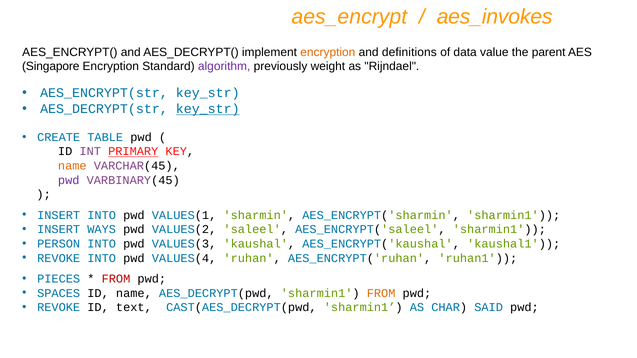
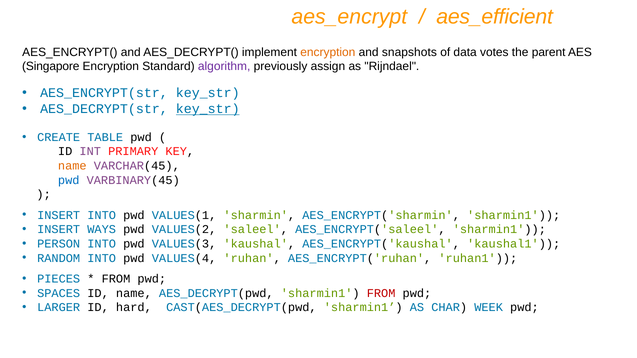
aes_invokes: aes_invokes -> aes_efficient (495, 17)
definitions: definitions -> snapshots (409, 52)
value: value -> votes (494, 52)
weight: weight -> assign (328, 67)
PRIMARY underline: present -> none (133, 152)
pwd colour: purple -> blue (69, 180)
REVOKE: REVOKE -> RANDOM (59, 258)
FROM colour: red -> black (116, 279)
FROM colour: orange -> red (381, 293)
REVOKE: REVOKE -> LARGER (59, 308)
text: text -> hard (134, 308)
SAID: SAID -> WEEK (489, 308)
